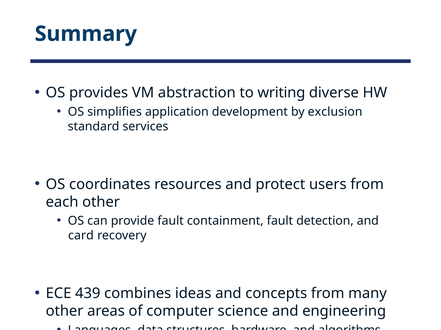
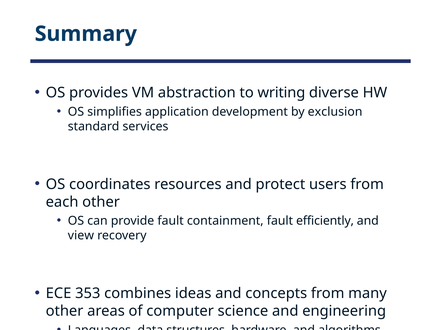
detection: detection -> efficiently (325, 221)
card: card -> view (81, 236)
439: 439 -> 353 (88, 294)
